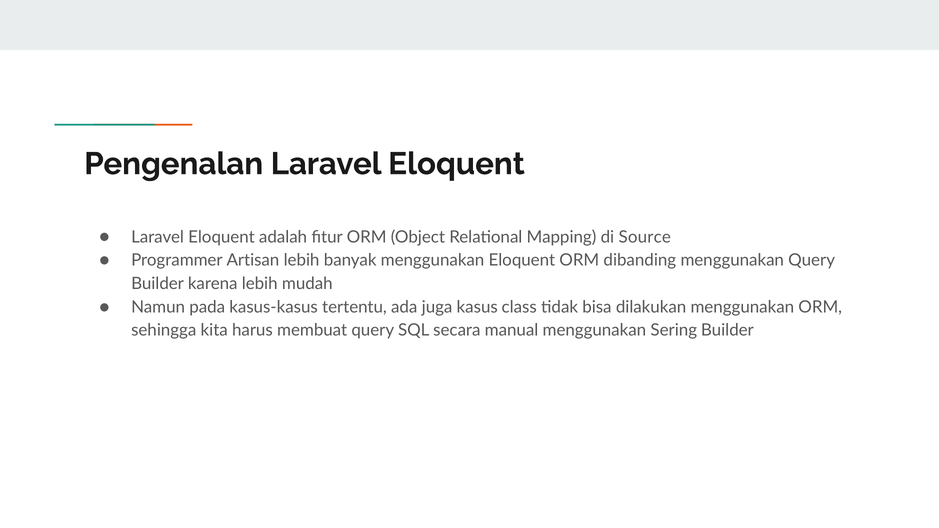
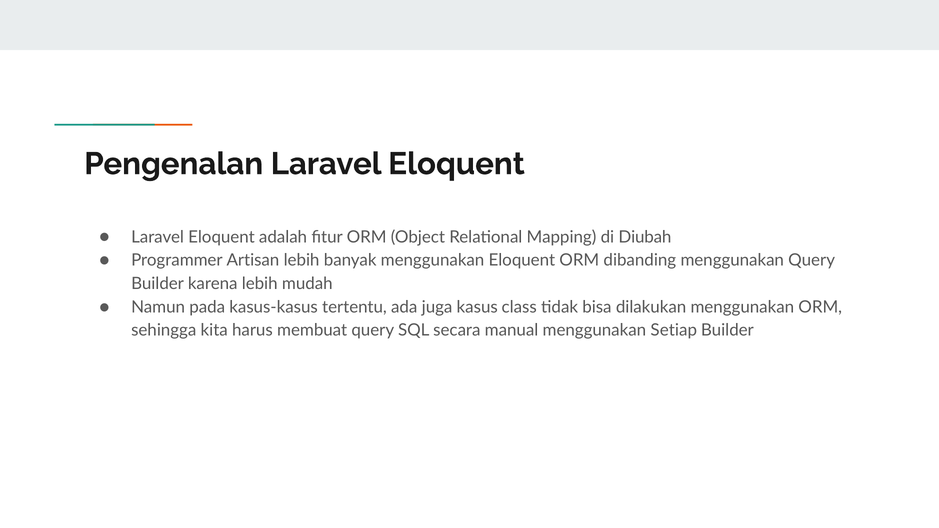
Source: Source -> Diubah (645, 237)
Sering: Sering -> Setiap (674, 331)
